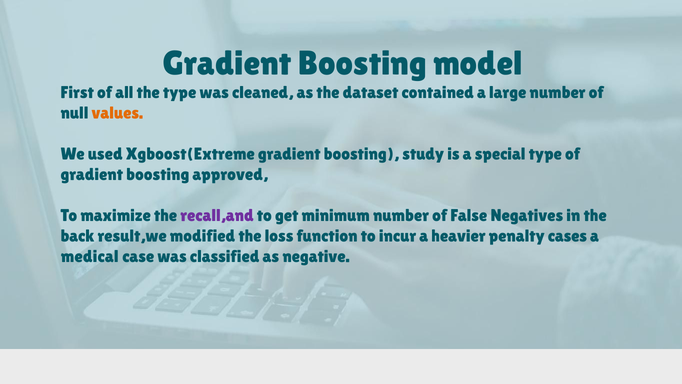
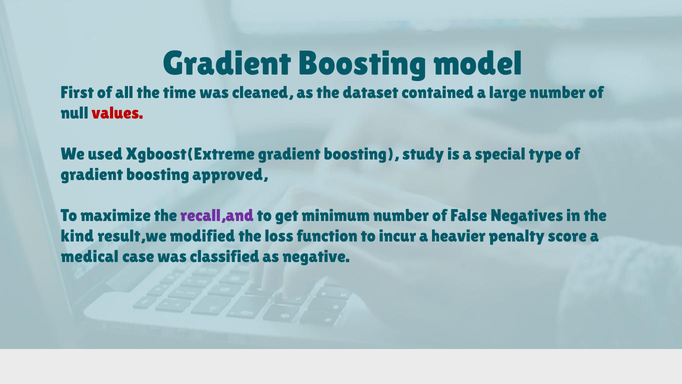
the type: type -> time (180, 93)
values colour: orange -> red (117, 113)
back: back -> kind (77, 236)
cases: cases -> score (567, 236)
